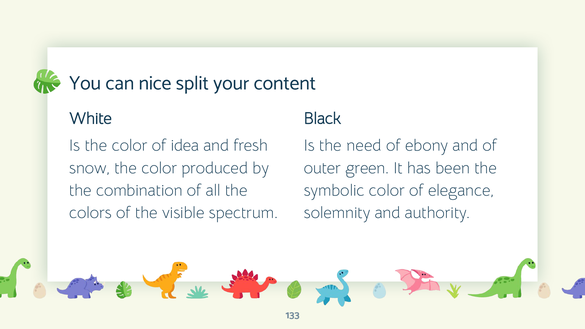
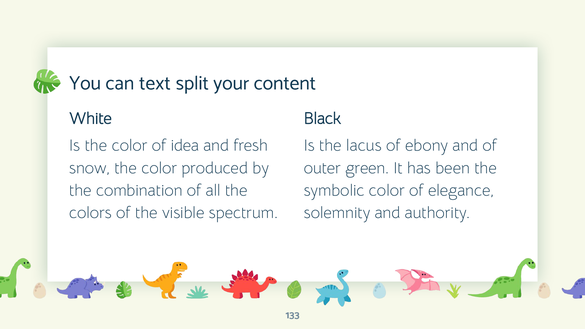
nice: nice -> text (155, 83)
need: need -> lacus (364, 146)
